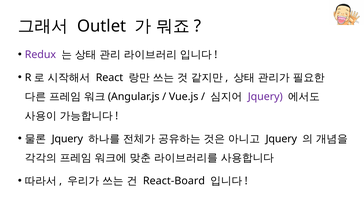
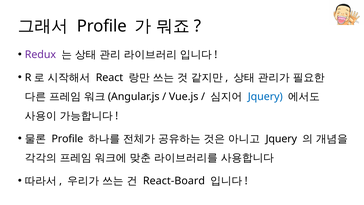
Outlet: Outlet -> Profile (102, 26)
Jquery colour: purple -> blue (265, 97)
Jquery: Jquery -> Profile (67, 139)
